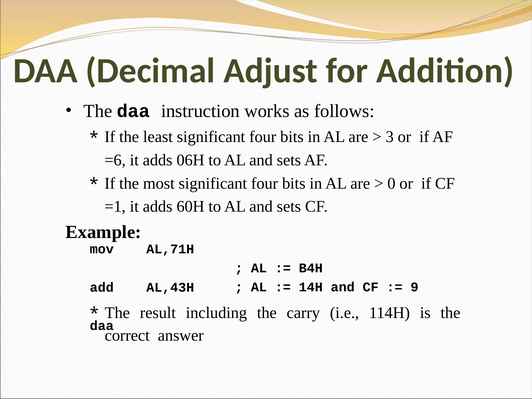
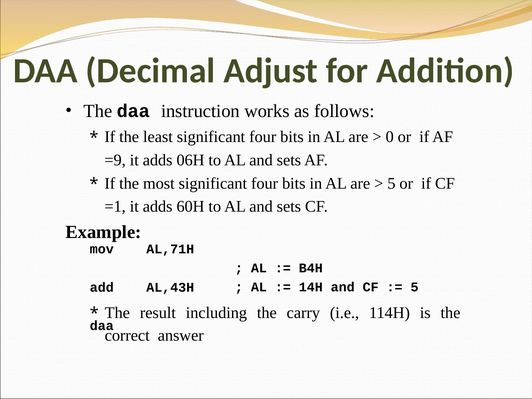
3: 3 -> 0 (390, 137)
=6: =6 -> =9 (115, 160)
0: 0 -> 5 (391, 183)
9: 9 -> 5 (415, 287)
